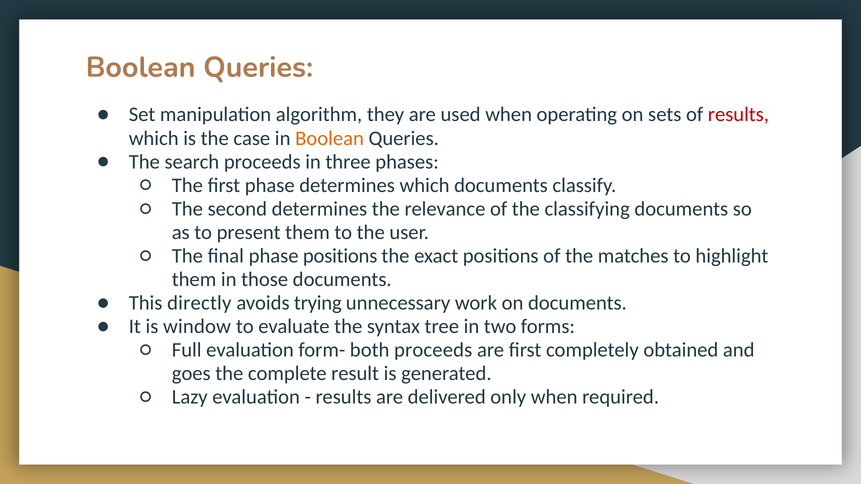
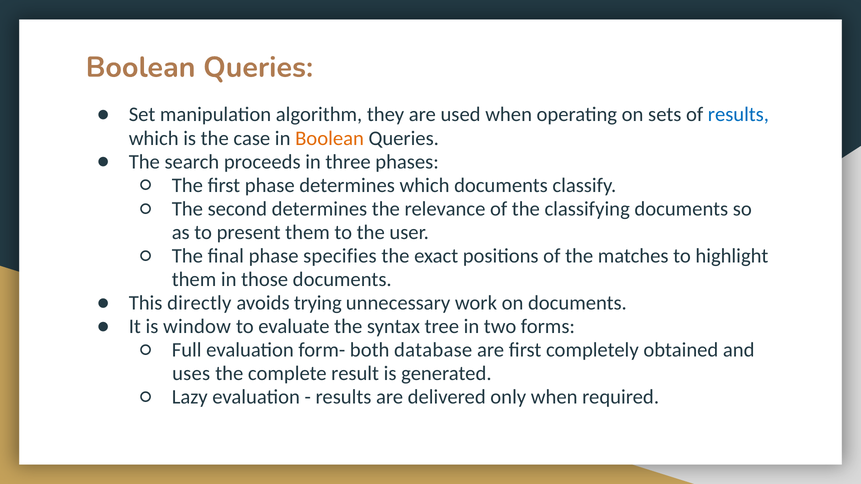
results colour: red -> blue (738, 115)
phase positions: positions -> specifies (340, 256)
both proceeds: proceeds -> database (433, 350)
goes: goes -> uses (191, 374)
